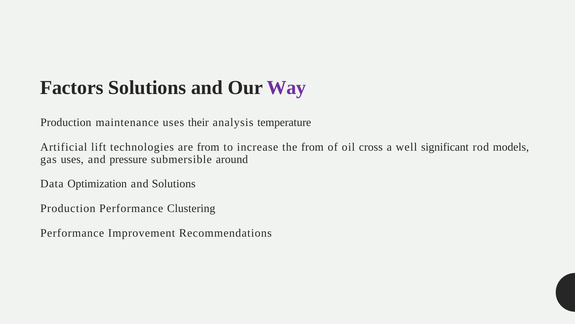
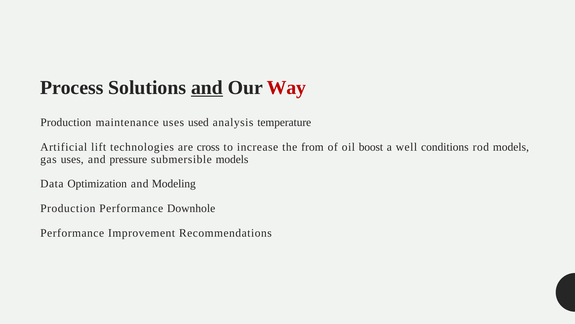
Factors: Factors -> Process (72, 88)
and underline: none -> present (207, 88)
Way colour: purple -> red (287, 88)
their: their -> used (198, 122)
are from: from -> cross (208, 147)
cross: cross -> boost (371, 147)
significant: significant -> conditions (445, 147)
submersible around: around -> models (232, 159)
and Solutions: Solutions -> Modeling (174, 184)
Clustering: Clustering -> Downhole (191, 208)
